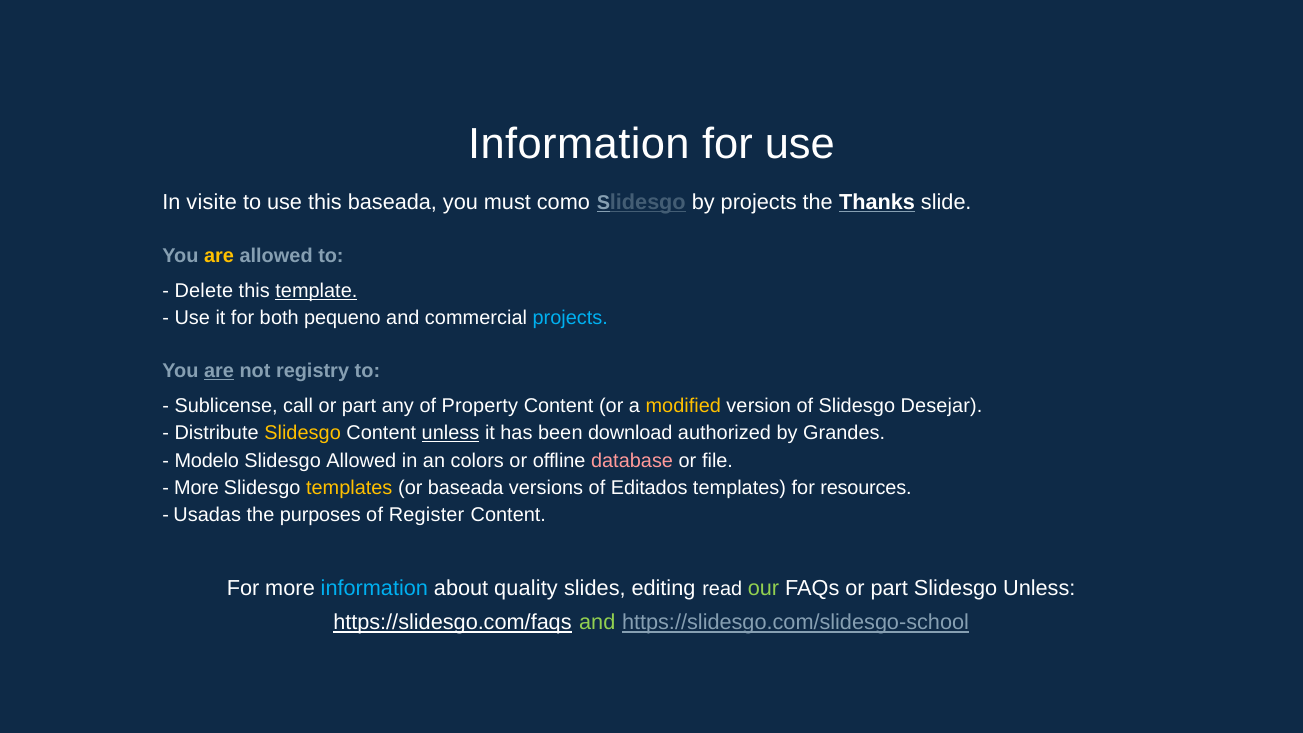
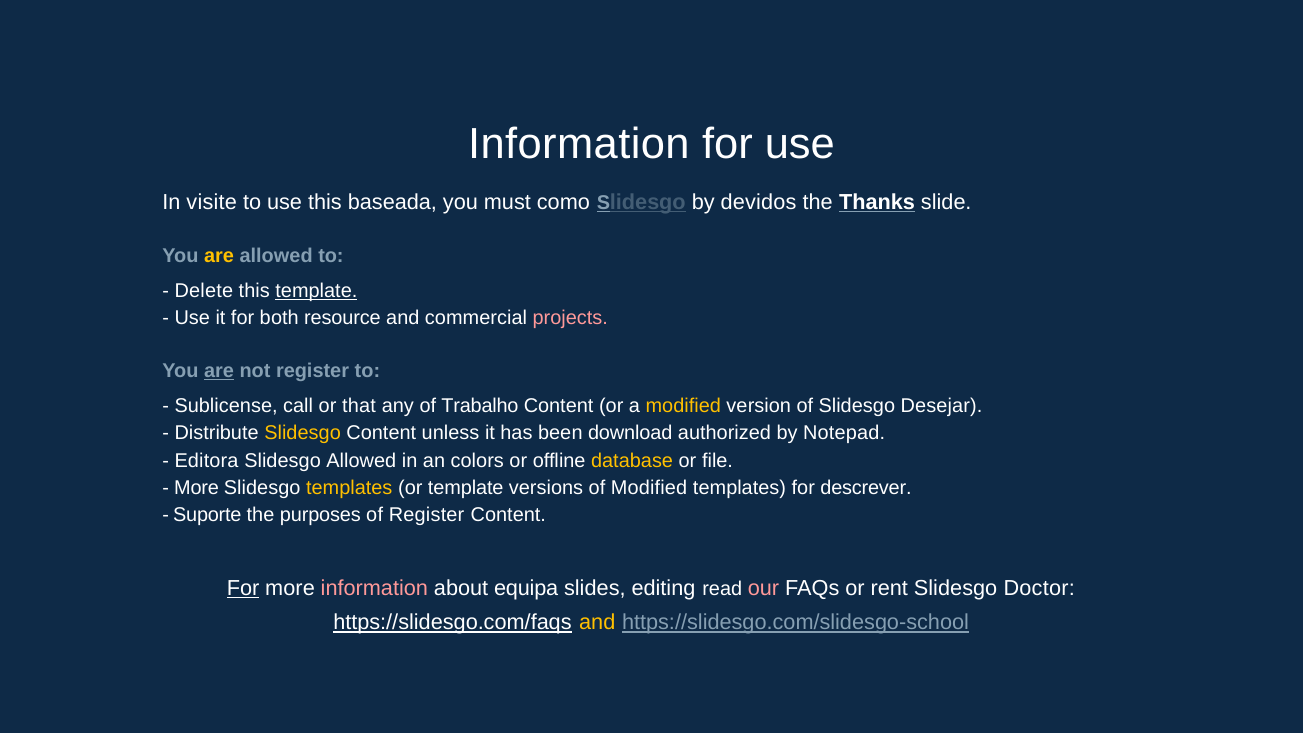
by projects: projects -> devidos (759, 202)
pequeno: pequeno -> resource (342, 318)
projects colour: light blue -> pink (570, 318)
not registry: registry -> register (313, 371)
part: part -> that (359, 406)
Property: Property -> Trabalho (480, 406)
unless underline: present -> none (451, 433)
Grandes: Grandes -> Notepad (844, 433)
Modelo: Modelo -> Editora (207, 461)
database colour: pink -> yellow (632, 461)
or baseada: baseada -> template (466, 488)
of Editados: Editados -> Modified (649, 488)
resources: resources -> descrever (866, 488)
Usadas: Usadas -> Suporte (207, 515)
For underline: none -> present (243, 588)
information colour: light blue -> pink (374, 588)
quality: quality -> equipa (526, 588)
our colour: light green -> pink (764, 588)
FAQs or part: part -> rent (889, 588)
Slidesgo Unless: Unless -> Doctor (1039, 588)
and colour: light green -> yellow (597, 622)
